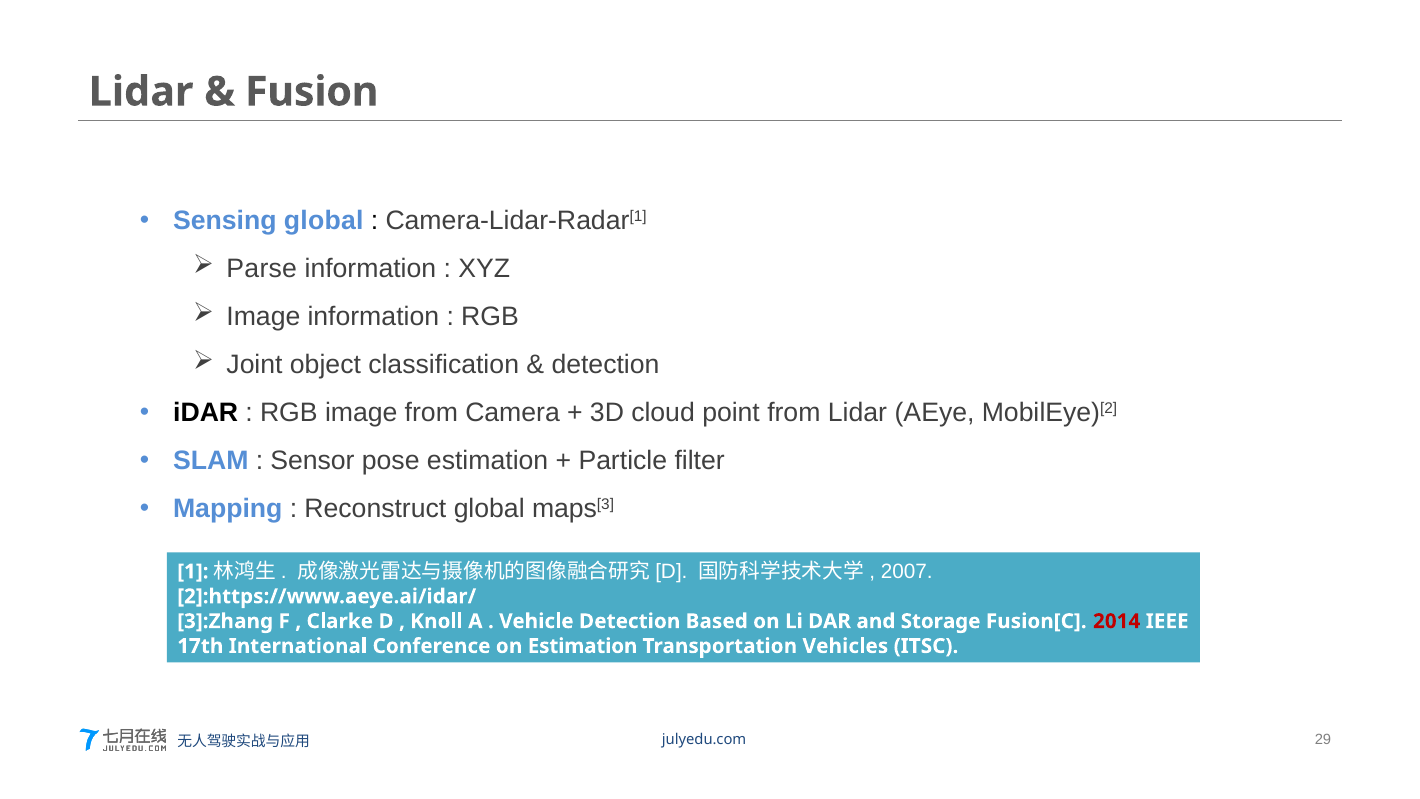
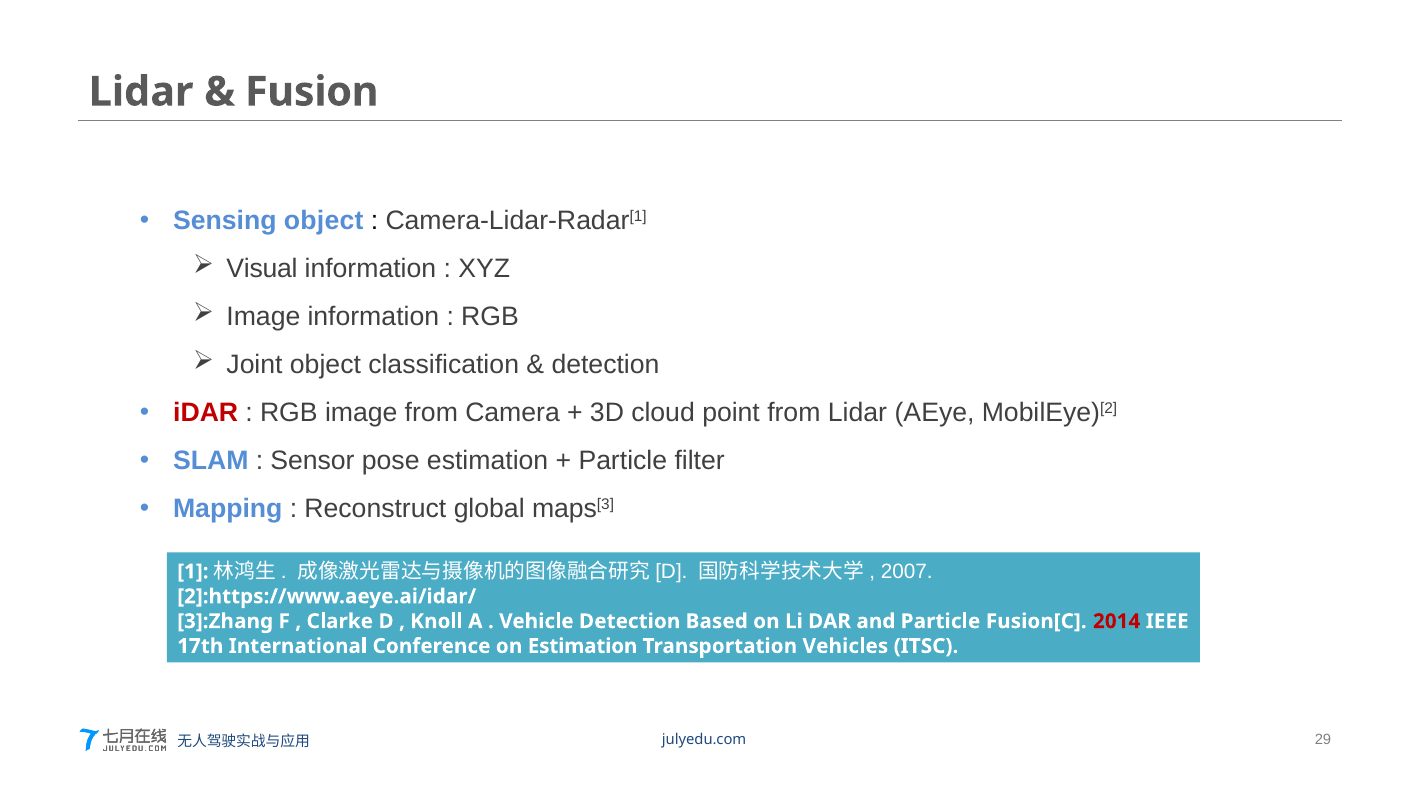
Sensing global: global -> object (324, 221)
Parse: Parse -> Visual (262, 269)
iDAR colour: black -> red (206, 413)
and Storage: Storage -> Particle (940, 621)
